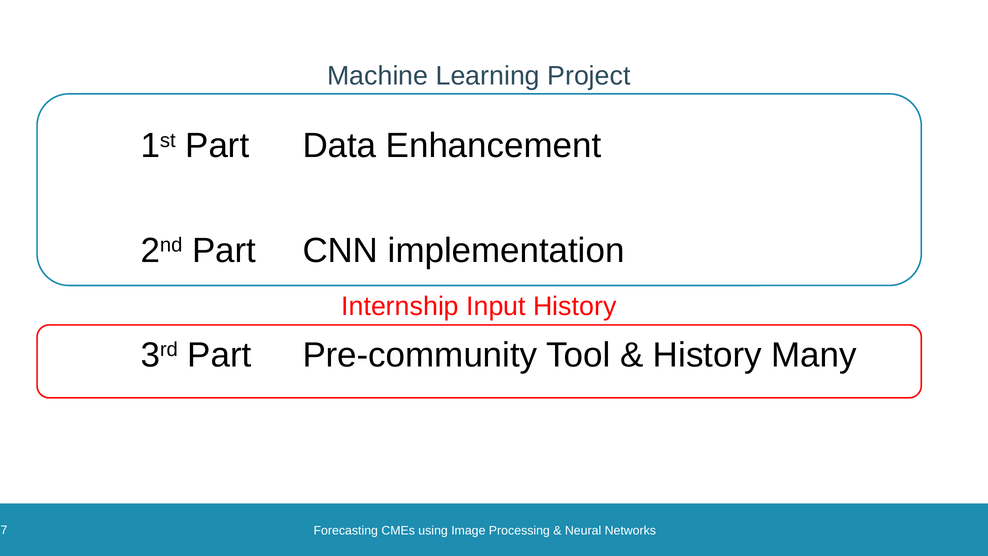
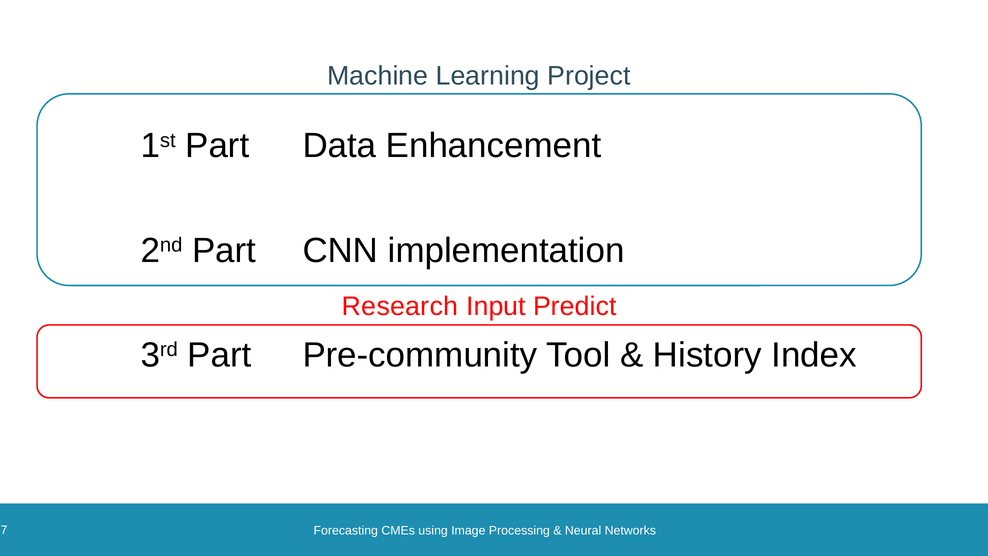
Internship: Internship -> Research (400, 306)
Input History: History -> Predict (575, 306)
Many: Many -> Index (814, 355)
